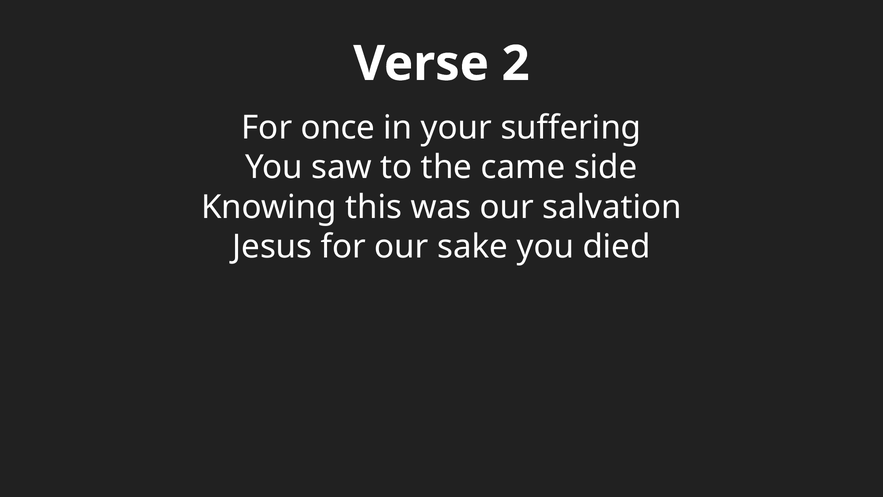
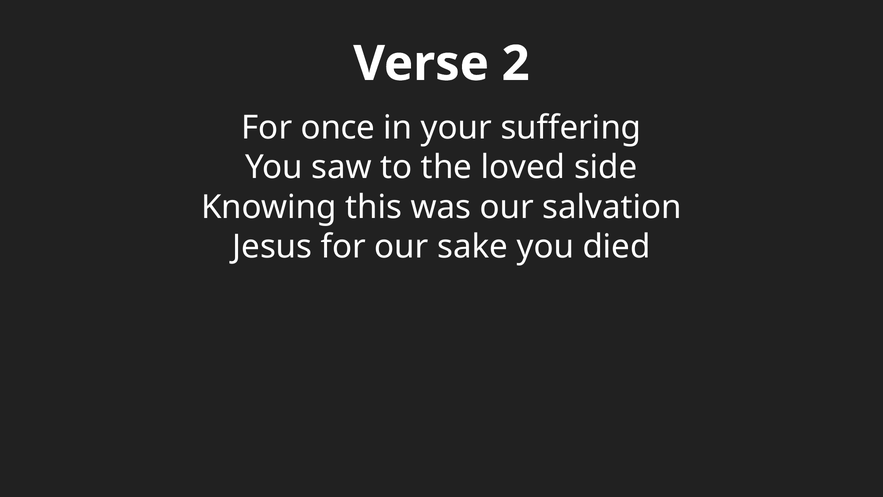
came: came -> loved (523, 167)
